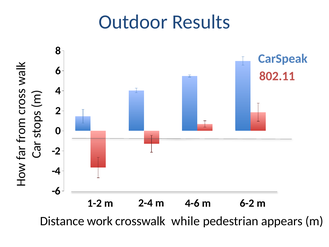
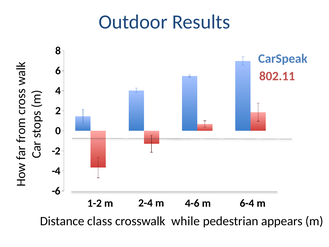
6-2: 6-2 -> 6-4 (247, 203)
work: work -> class (100, 221)
